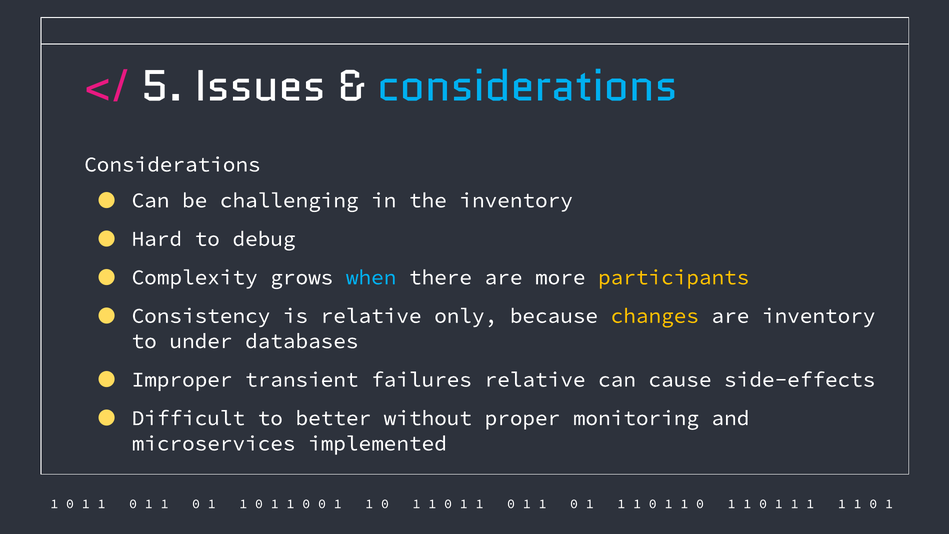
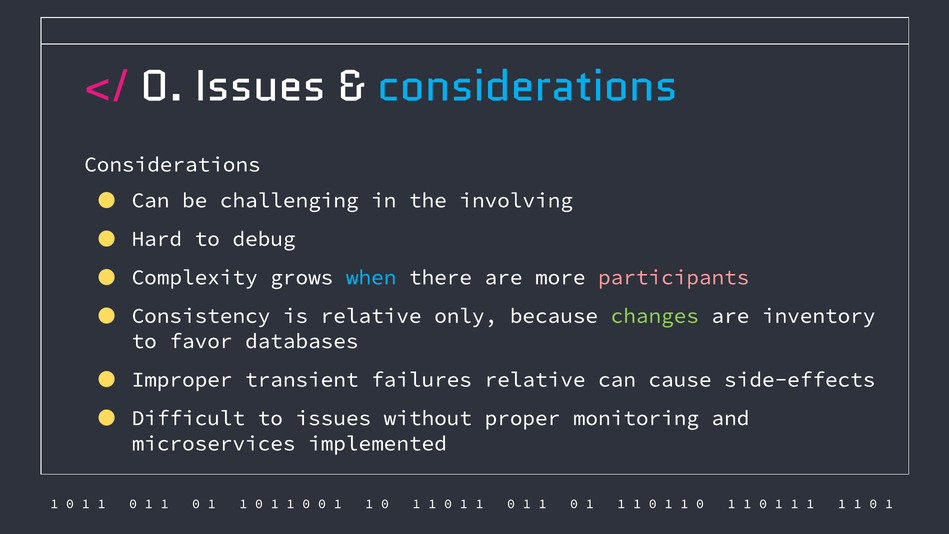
5: 5 -> 0 (162, 86)
the inventory: inventory -> involving (516, 200)
participants colour: yellow -> pink (674, 277)
changes colour: yellow -> light green (655, 316)
under: under -> favor (201, 341)
to better: better -> issues (333, 418)
